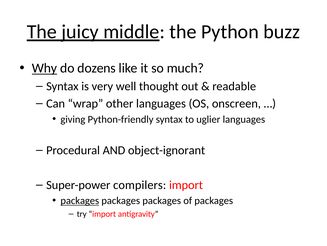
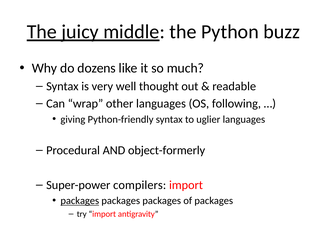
Why underline: present -> none (45, 68)
onscreen: onscreen -> following (236, 103)
object-ignorant: object-ignorant -> object-formerly (167, 150)
